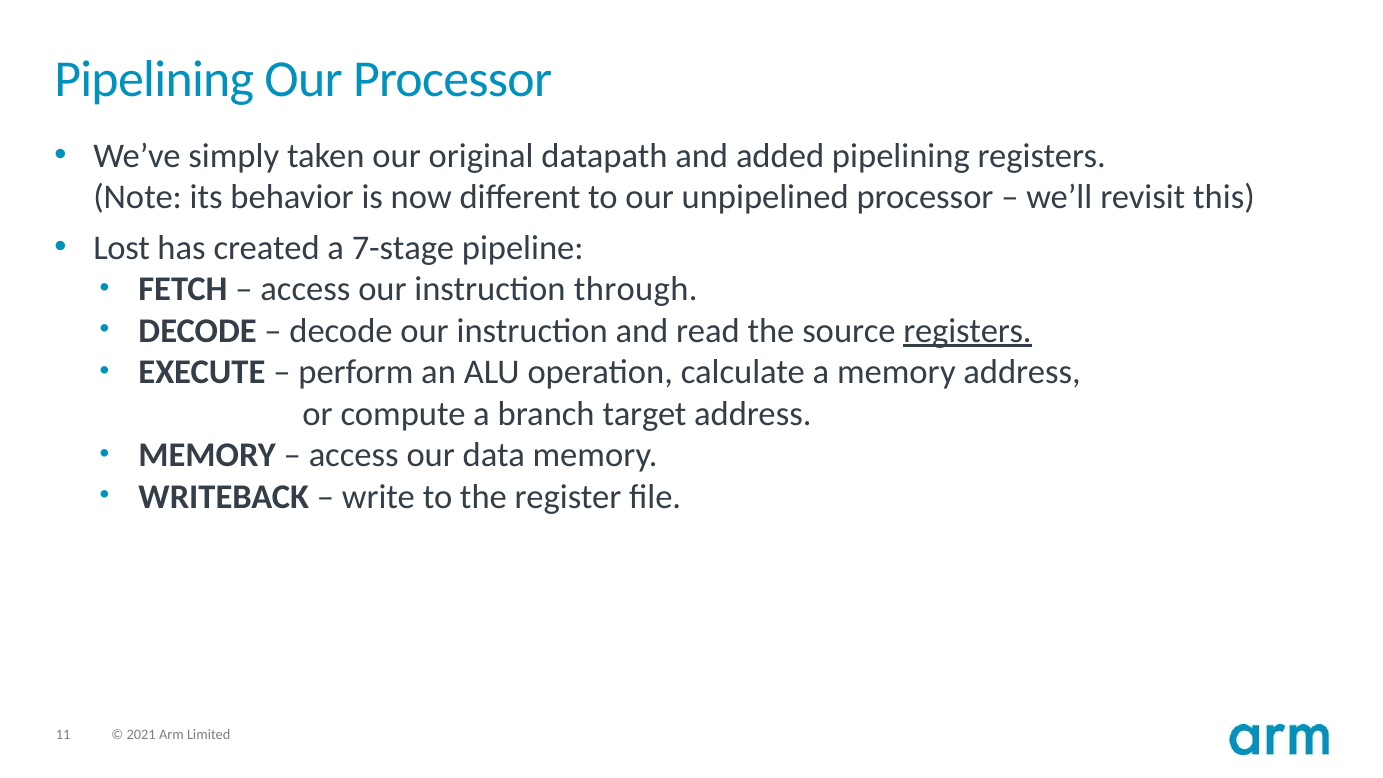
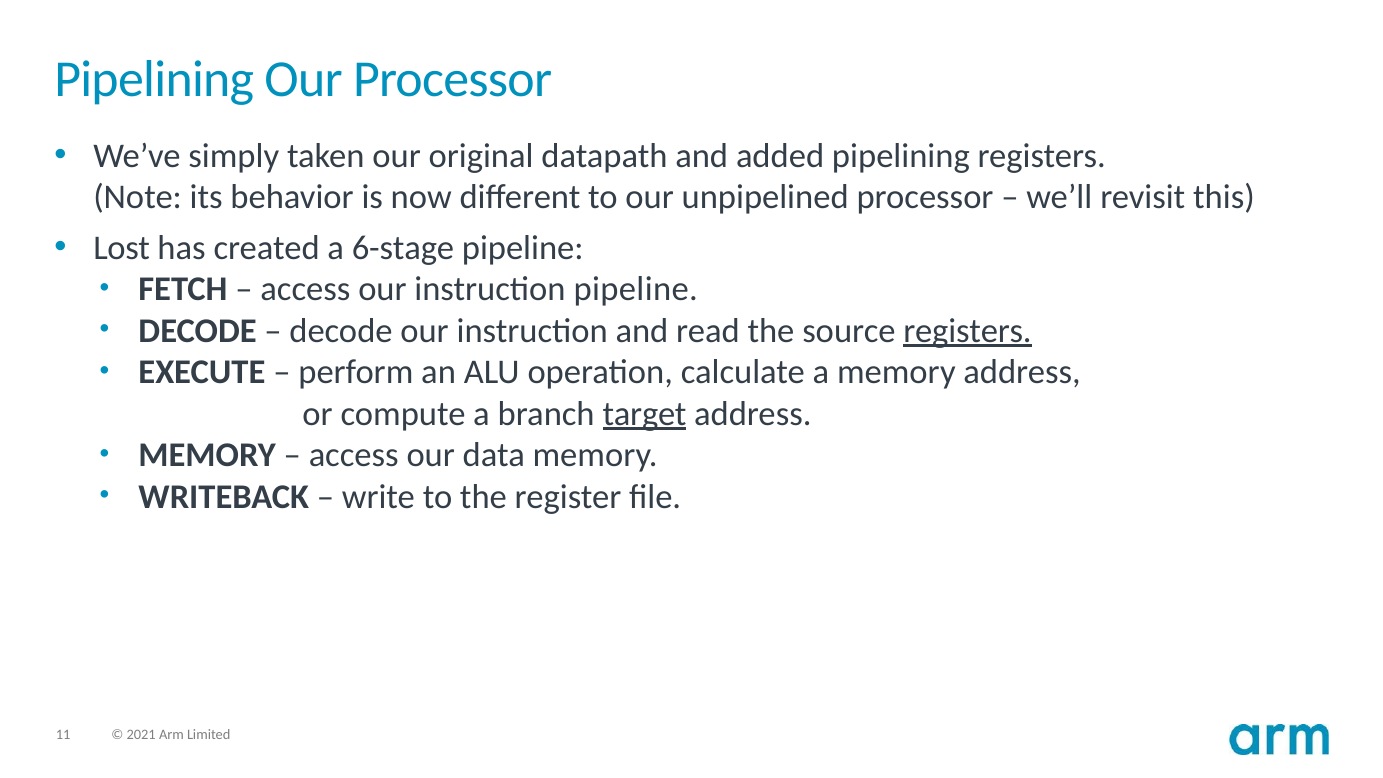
7-stage: 7-stage -> 6-stage (403, 248)
instruction through: through -> pipeline (636, 289)
target underline: none -> present (645, 414)
